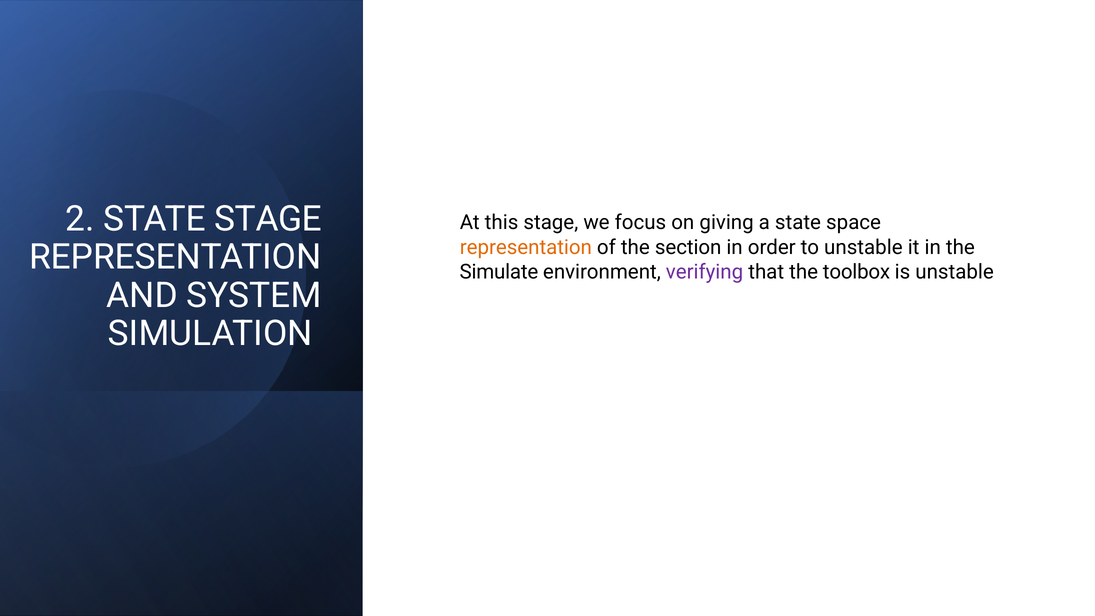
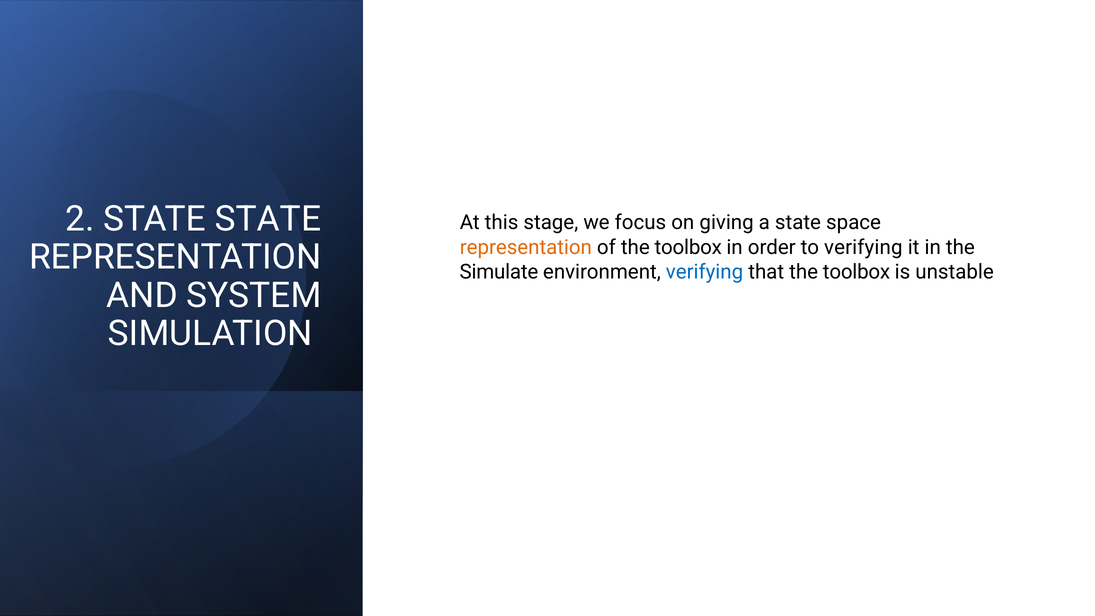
STATE STAGE: STAGE -> STATE (268, 219)
of the section: section -> toolbox (688, 247)
to unstable: unstable -> verifying (863, 247)
verifying colour: purple -> blue (705, 272)
